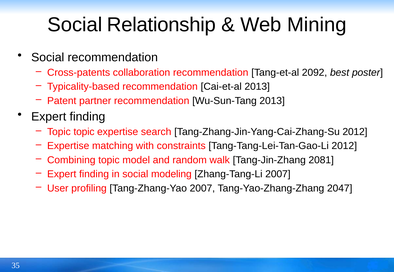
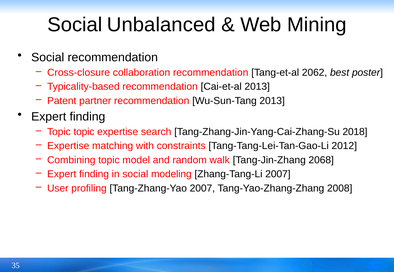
Relationship: Relationship -> Unbalanced (161, 25)
Cross-patents: Cross-patents -> Cross-closure (79, 73)
2092: 2092 -> 2062 (315, 73)
Tang-Zhang-Jin-Yang-Cai-Zhang-Su 2012: 2012 -> 2018 (355, 132)
2081: 2081 -> 2068 (321, 160)
2047: 2047 -> 2008 (340, 189)
